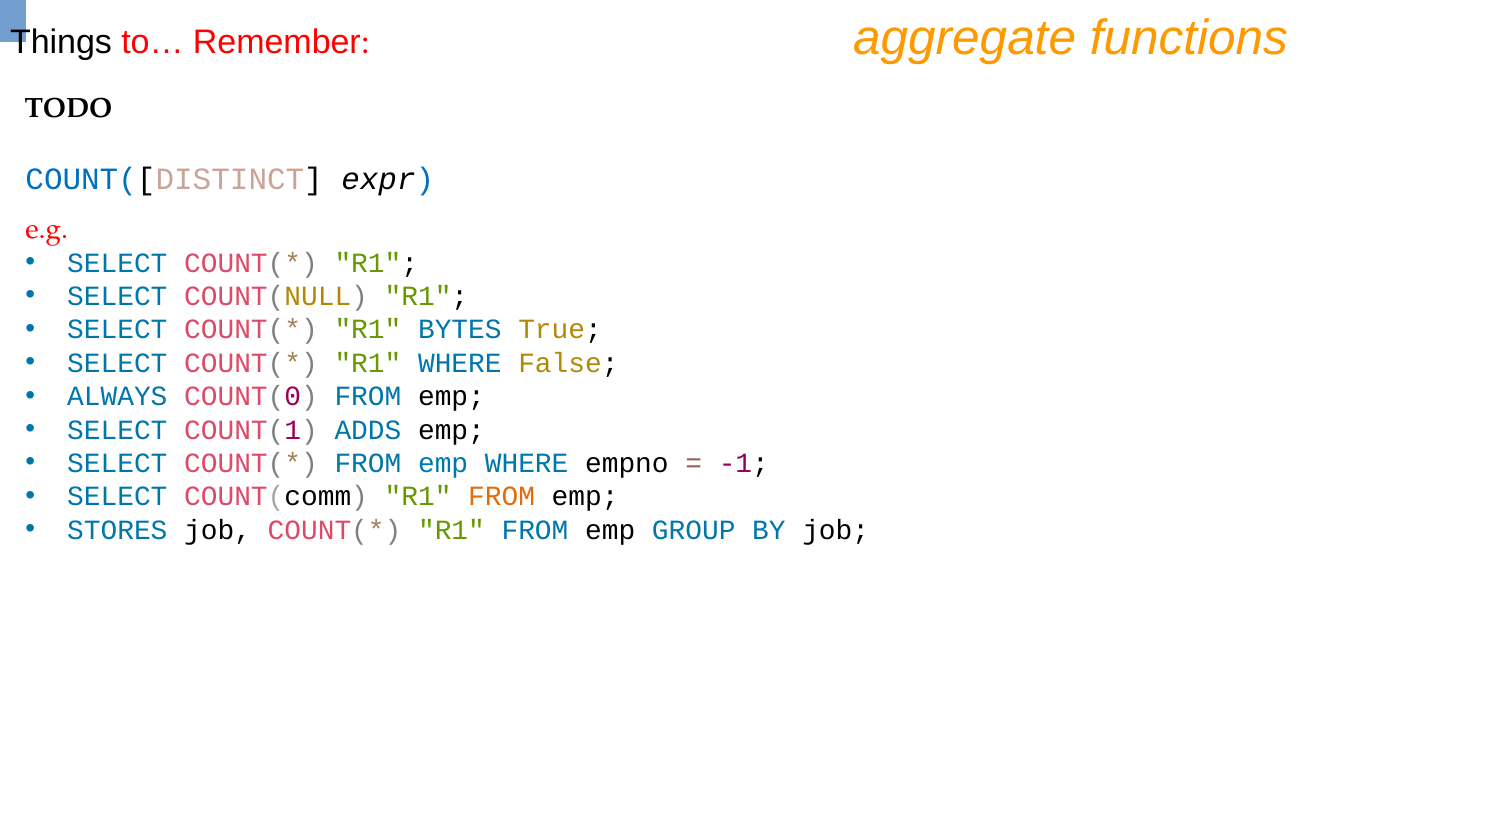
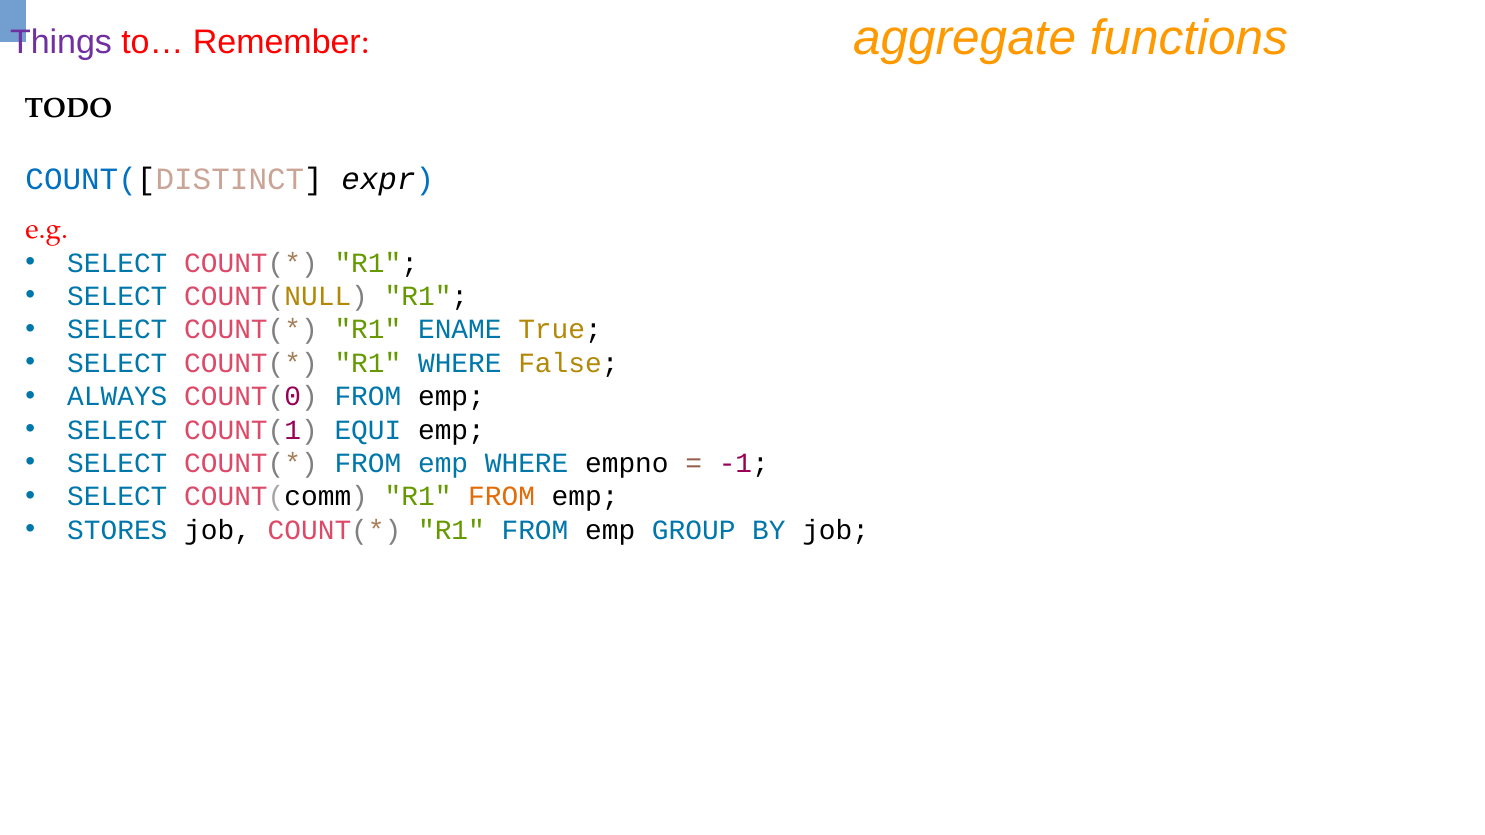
Things colour: black -> purple (61, 42)
BYTES: BYTES -> ENAME (460, 330)
ADDS: ADDS -> EQUI (368, 430)
